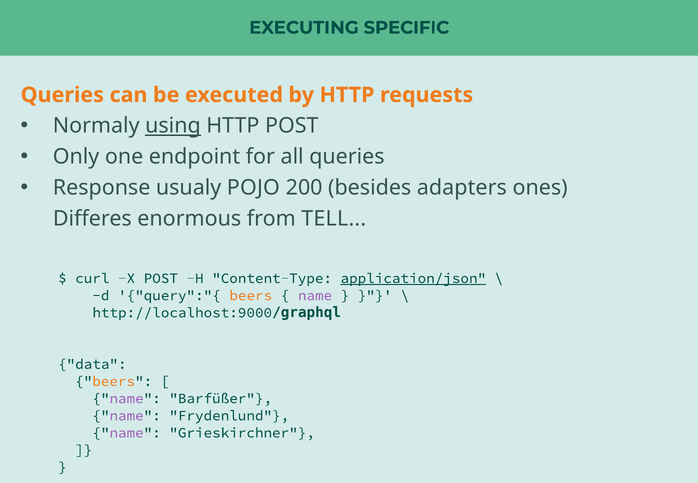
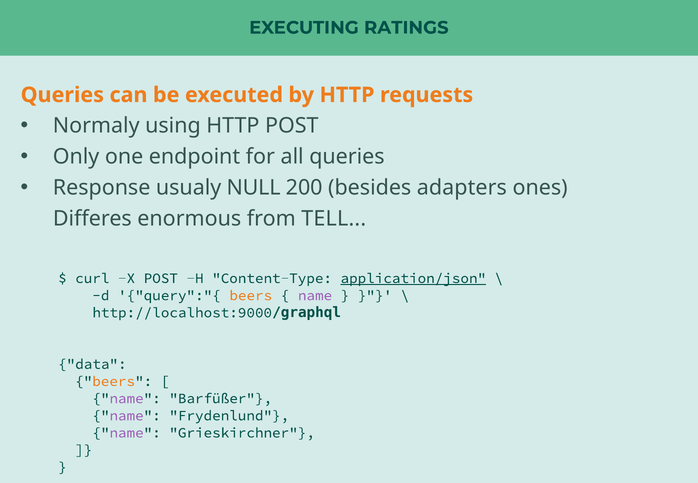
SPECIFIC: SPECIFIC -> RATINGS (406, 28)
using underline: present -> none (173, 126)
POJO: POJO -> NULL (254, 188)
